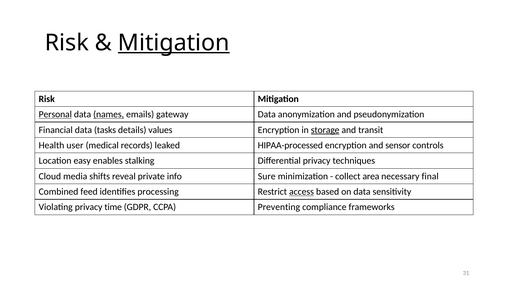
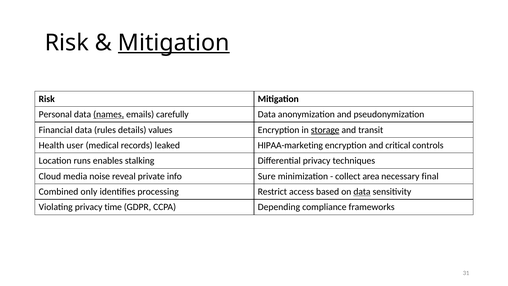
Personal underline: present -> none (55, 114)
gateway: gateway -> carefully (172, 114)
tasks: tasks -> rules (105, 130)
HIPAA-processed: HIPAA-processed -> HIPAA-marketing (290, 145)
sensor: sensor -> critical (398, 145)
easy: easy -> runs (82, 161)
shifts: shifts -> noise (100, 176)
feed: feed -> only (89, 192)
access underline: present -> none (302, 192)
data underline: none -> present (362, 192)
Preventing: Preventing -> Depending (279, 207)
